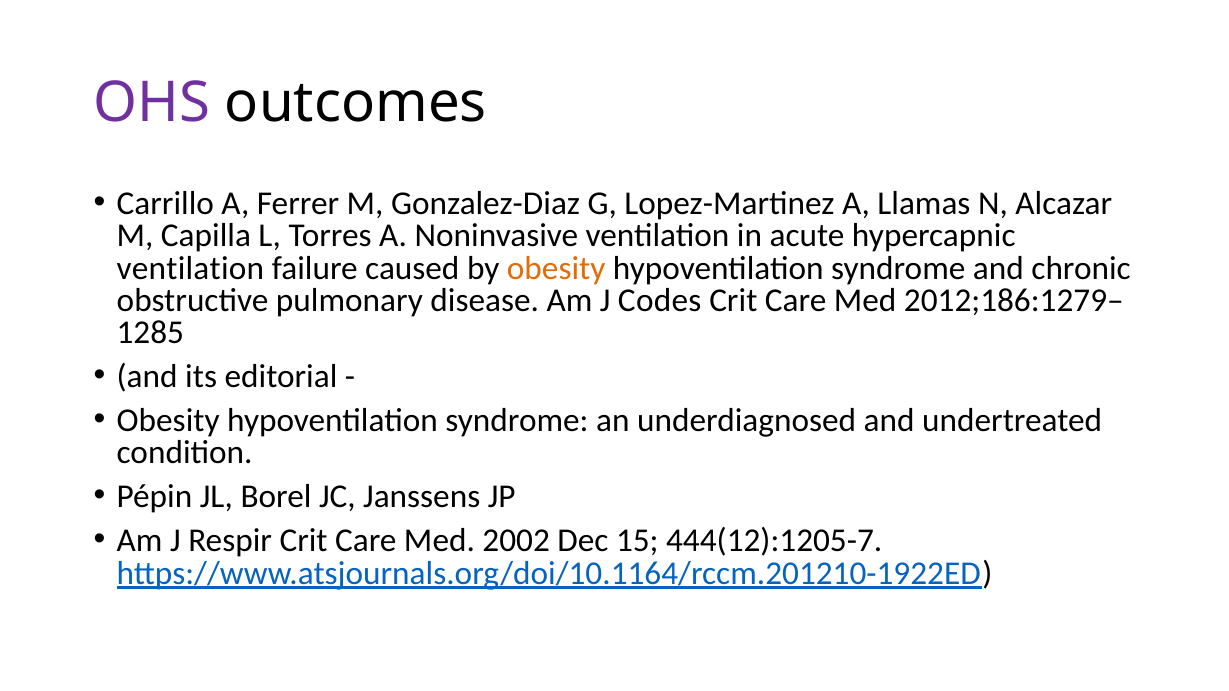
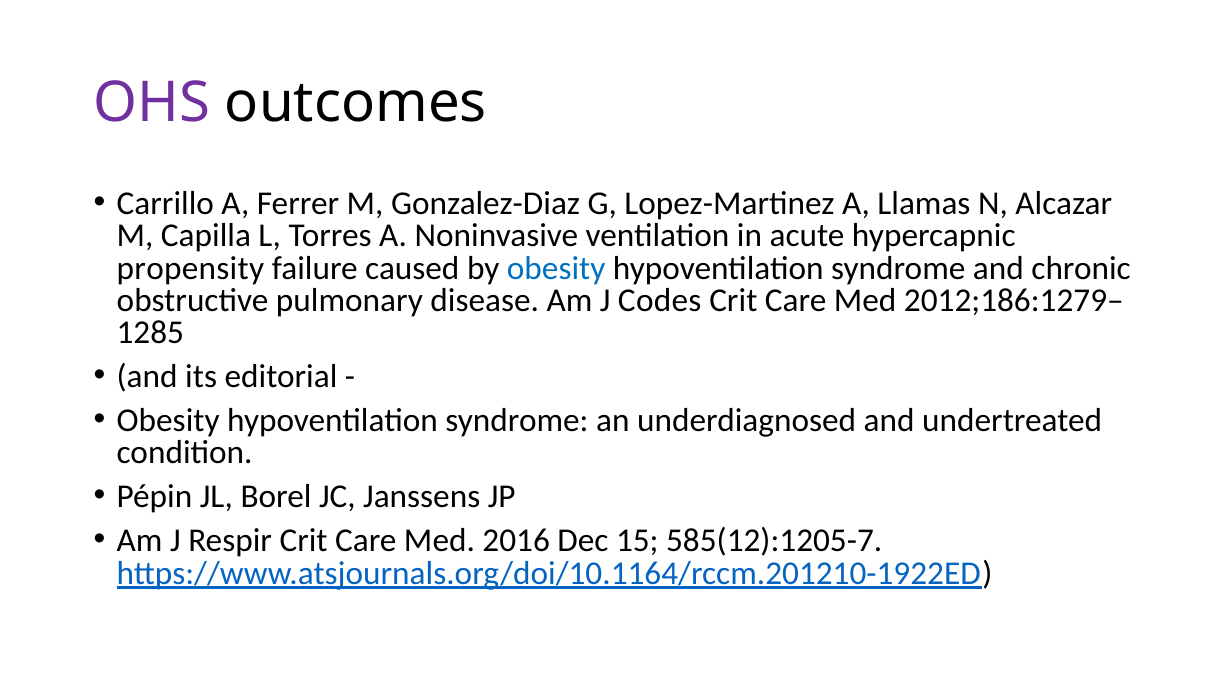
ventilation: ventilation -> propensity (190, 268)
obesity colour: orange -> blue (556, 268)
2002: 2002 -> 2016 (516, 541)
444(12):1205-7: 444(12):1205-7 -> 585(12):1205-7 (774, 541)
